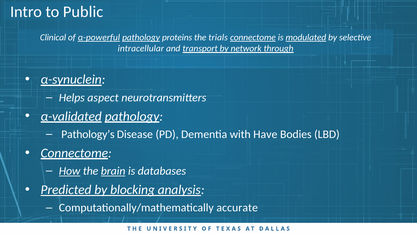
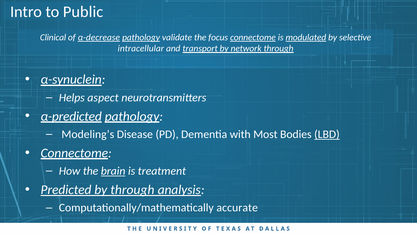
α-powerful: α-powerful -> α-decrease (99, 37)
proteins: proteins -> validate (177, 37)
trials: trials -> focus (218, 37)
α-validated: α-validated -> α-predicted (71, 117)
Pathology’s: Pathology’s -> Modeling’s (88, 135)
Have: Have -> Most (265, 135)
LBD underline: none -> present (327, 135)
How underline: present -> none (70, 171)
databases: databases -> treatment (162, 171)
by blocking: blocking -> through (132, 190)
